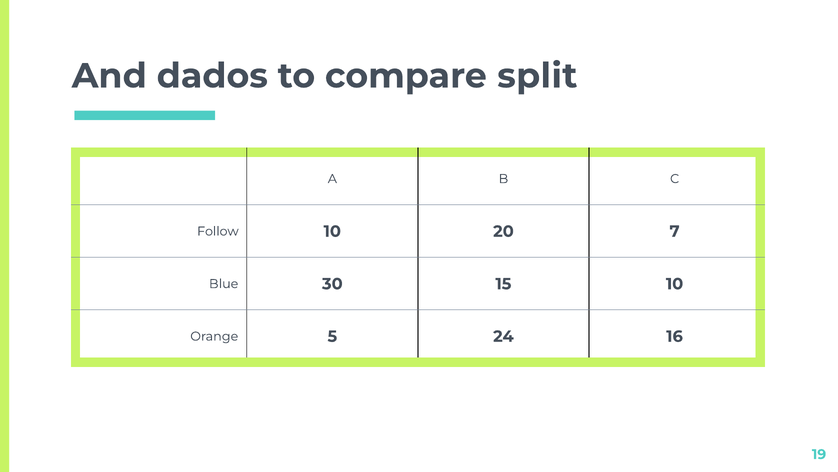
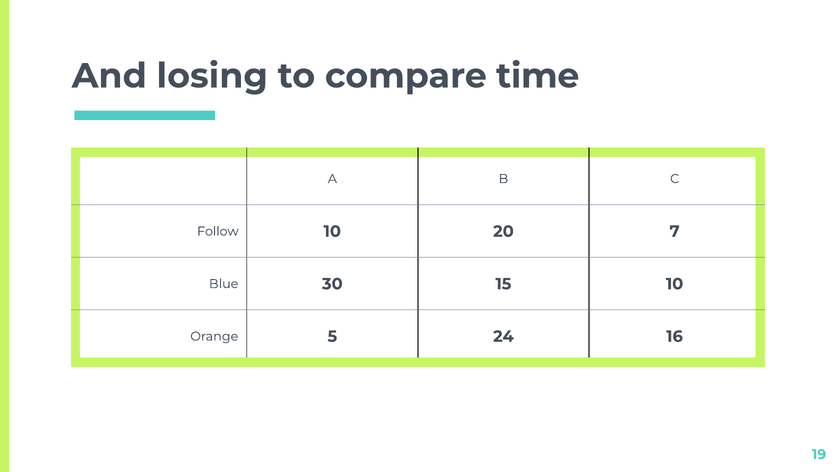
dados: dados -> losing (212, 76)
split: split -> time (538, 76)
